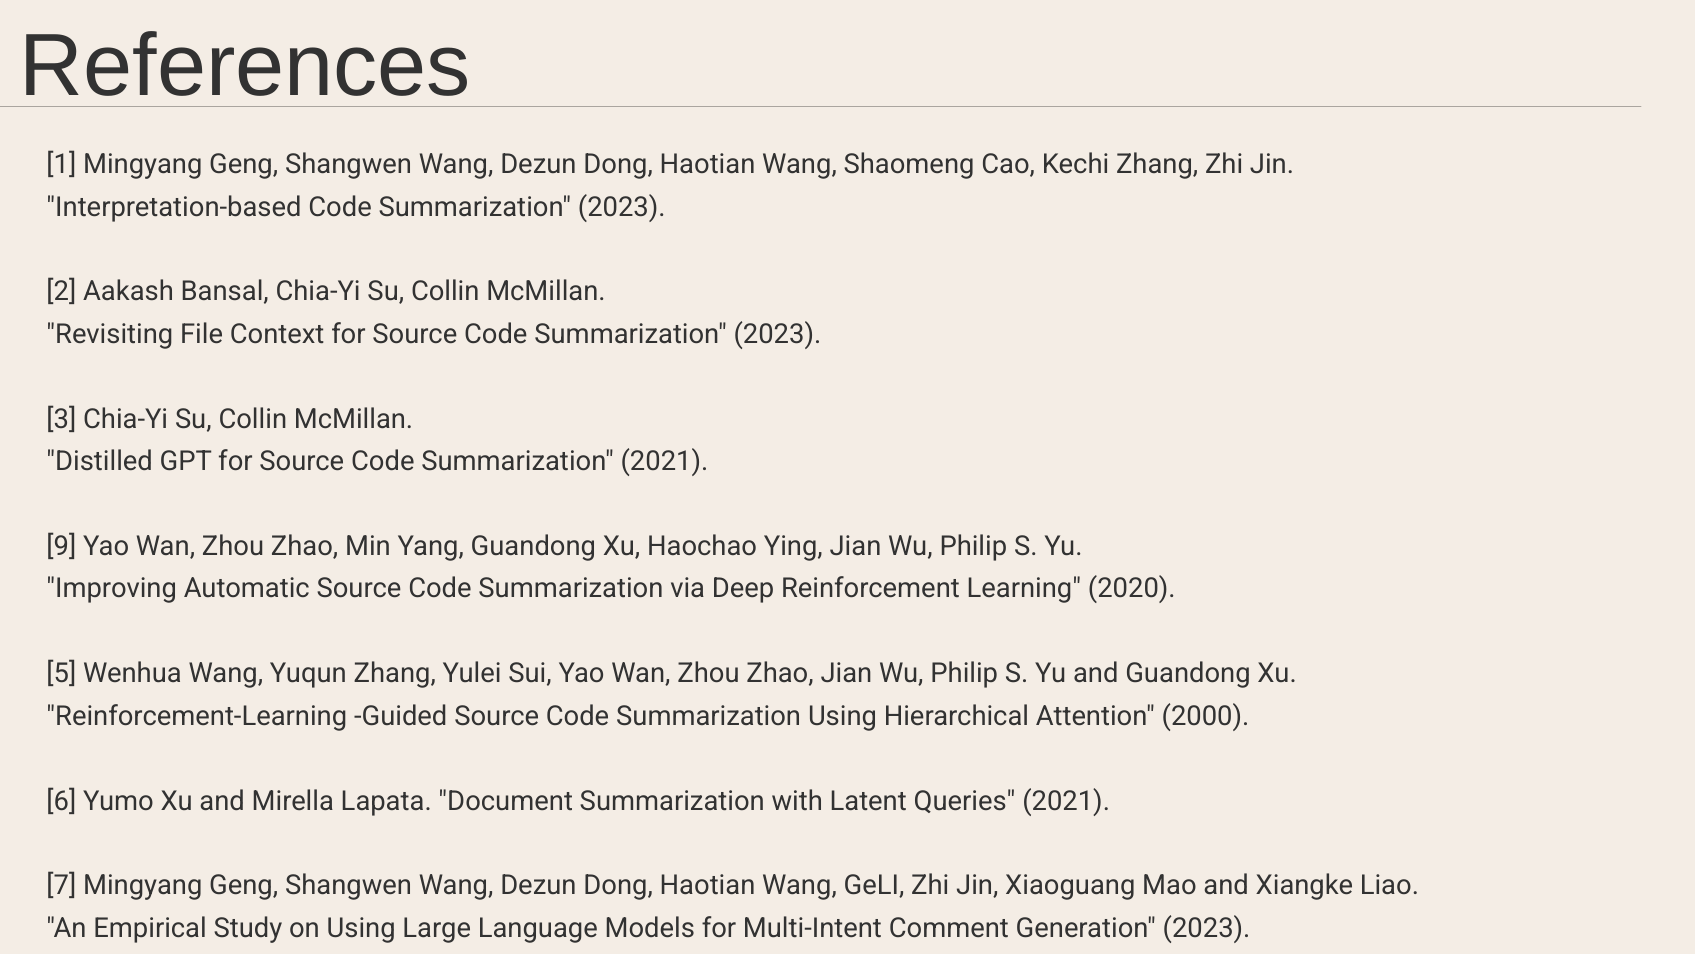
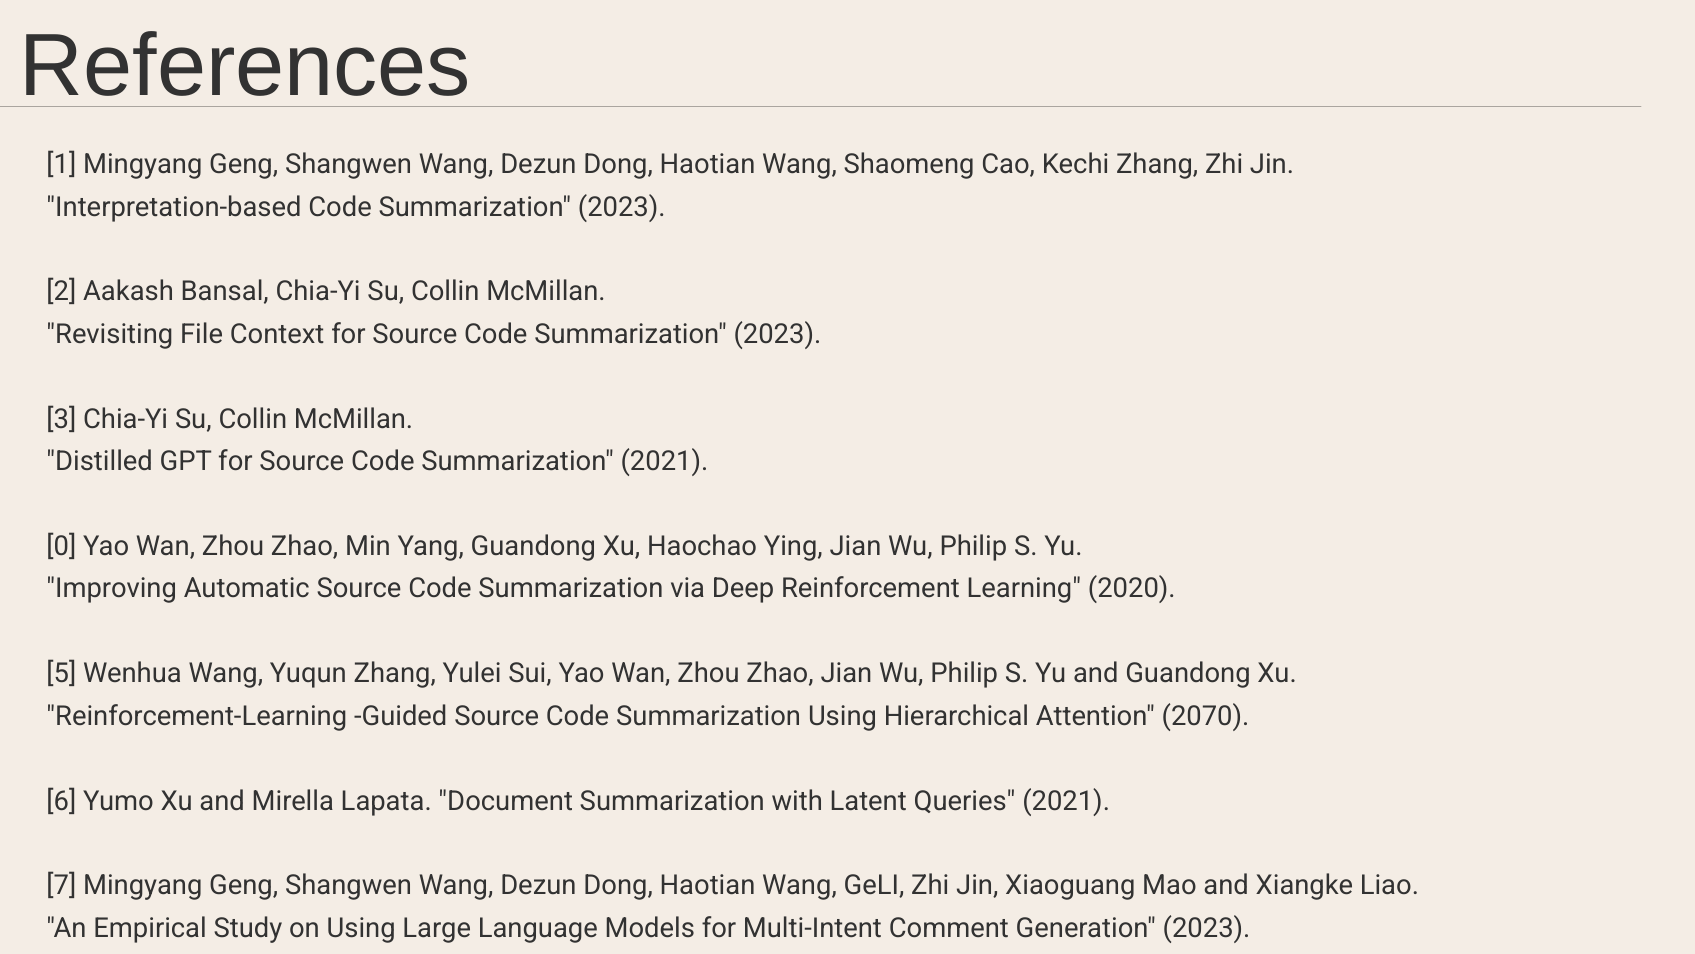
9: 9 -> 0 (61, 546)
2000: 2000 -> 2070 (1206, 716)
